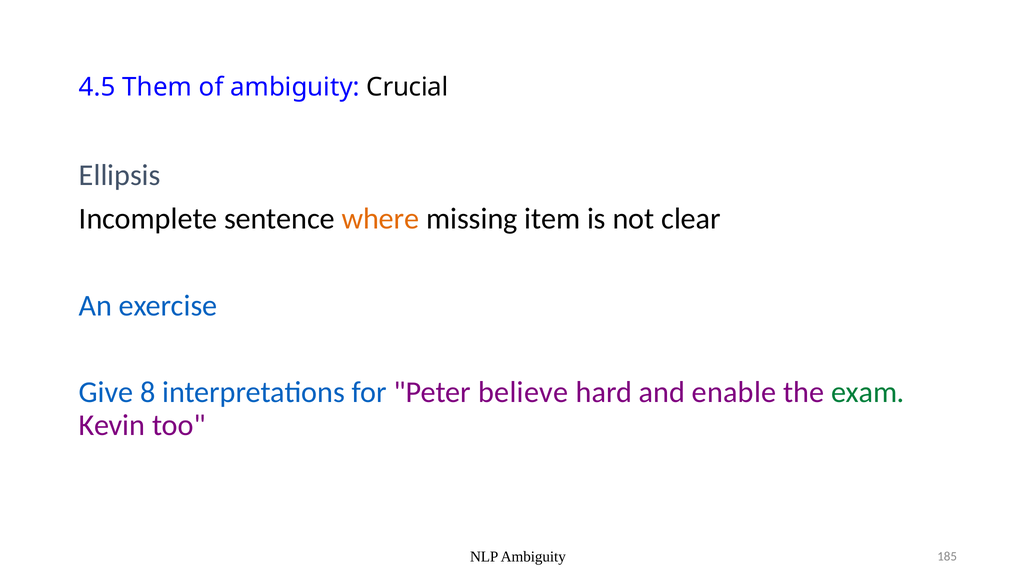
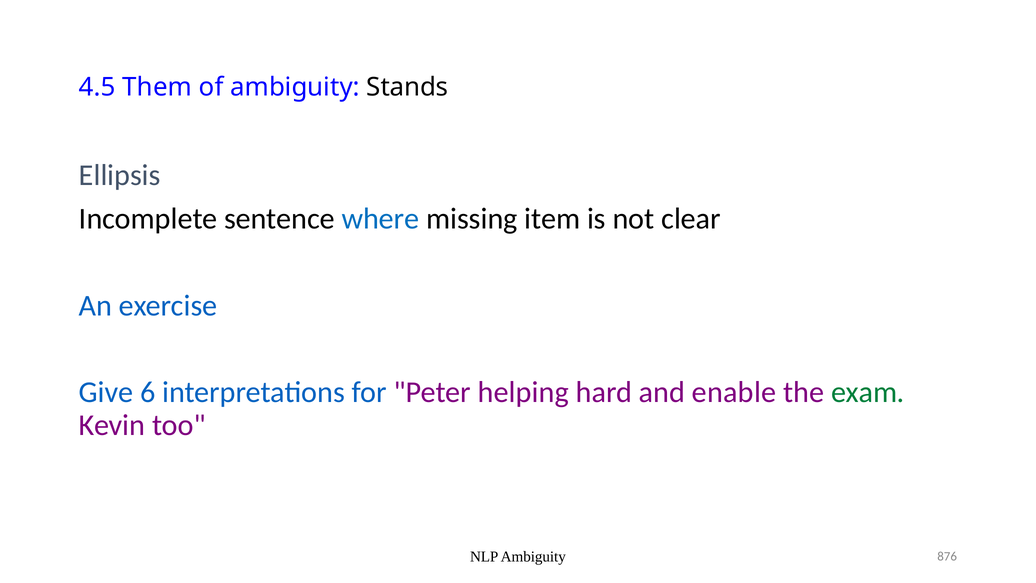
Crucial: Crucial -> Stands (407, 87)
where colour: orange -> blue (380, 219)
8: 8 -> 6 (148, 392)
believe: believe -> helping (523, 392)
185: 185 -> 876 (947, 556)
